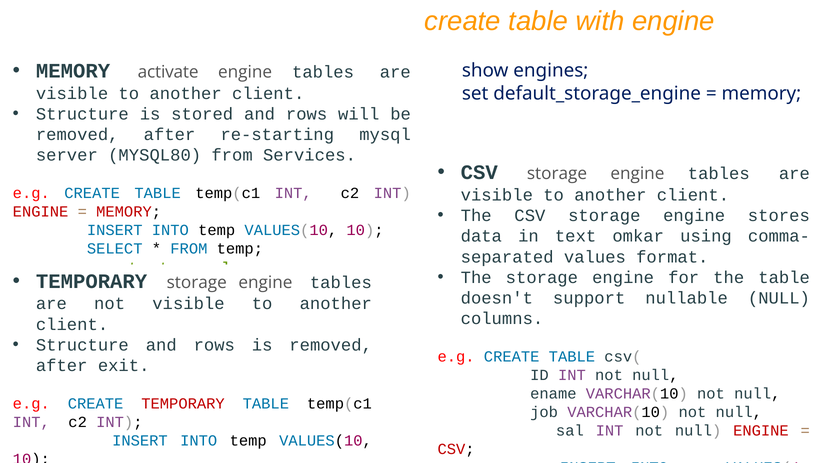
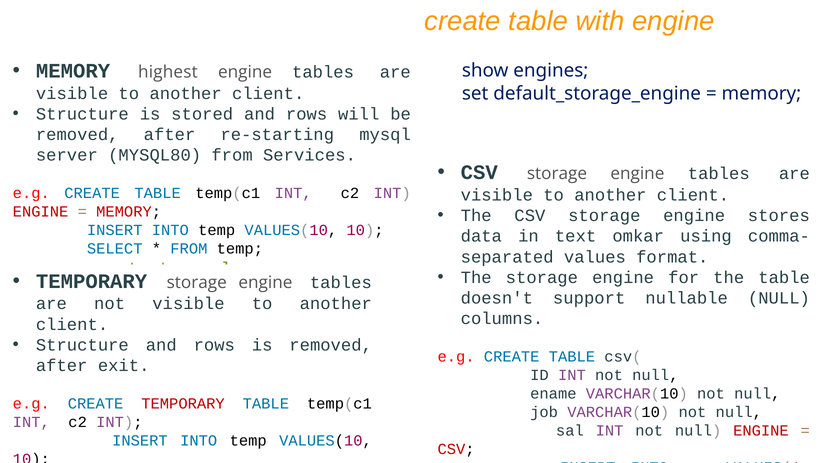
activate: activate -> highest (168, 72)
